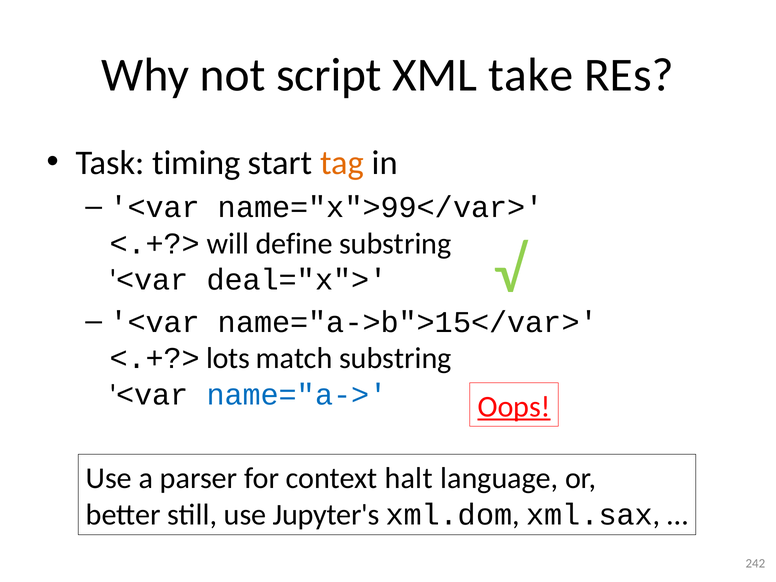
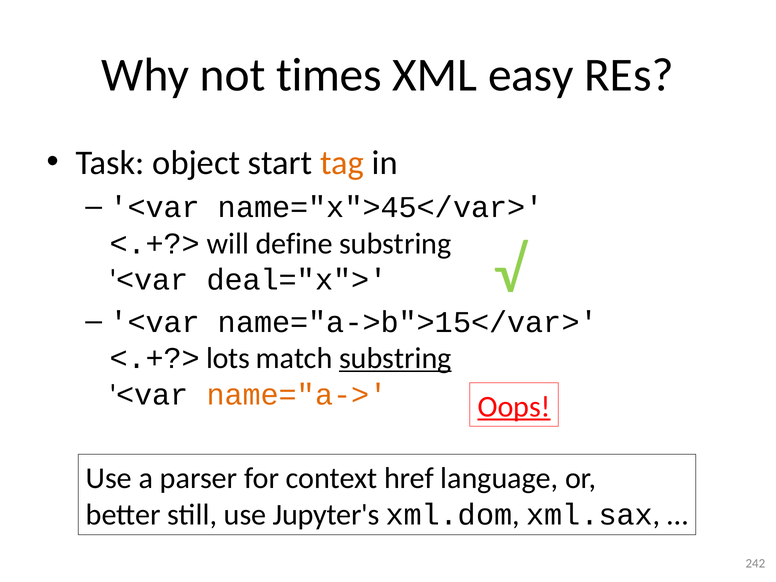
script: script -> times (329, 75)
take: take -> easy (531, 75)
timing: timing -> object (196, 163)
name="x">99</var>: name="x">99</var> -> name="x">45</var> (381, 207)
substring underline: none -> present (395, 358)
name="a-> colour: blue -> orange (297, 395)
halt: halt -> href (409, 478)
